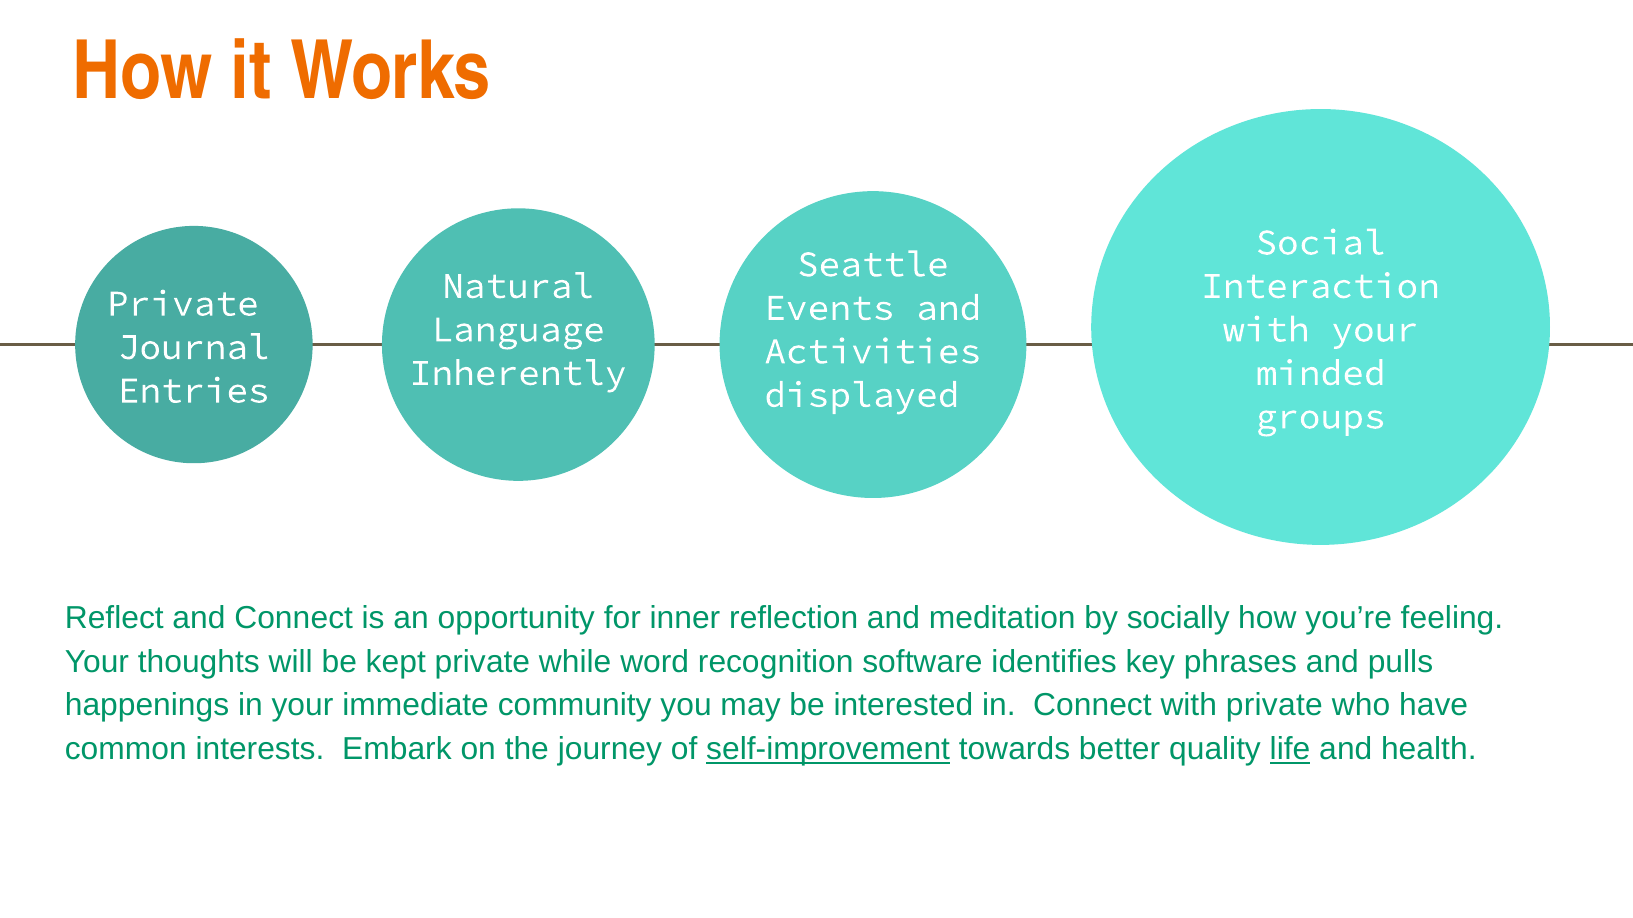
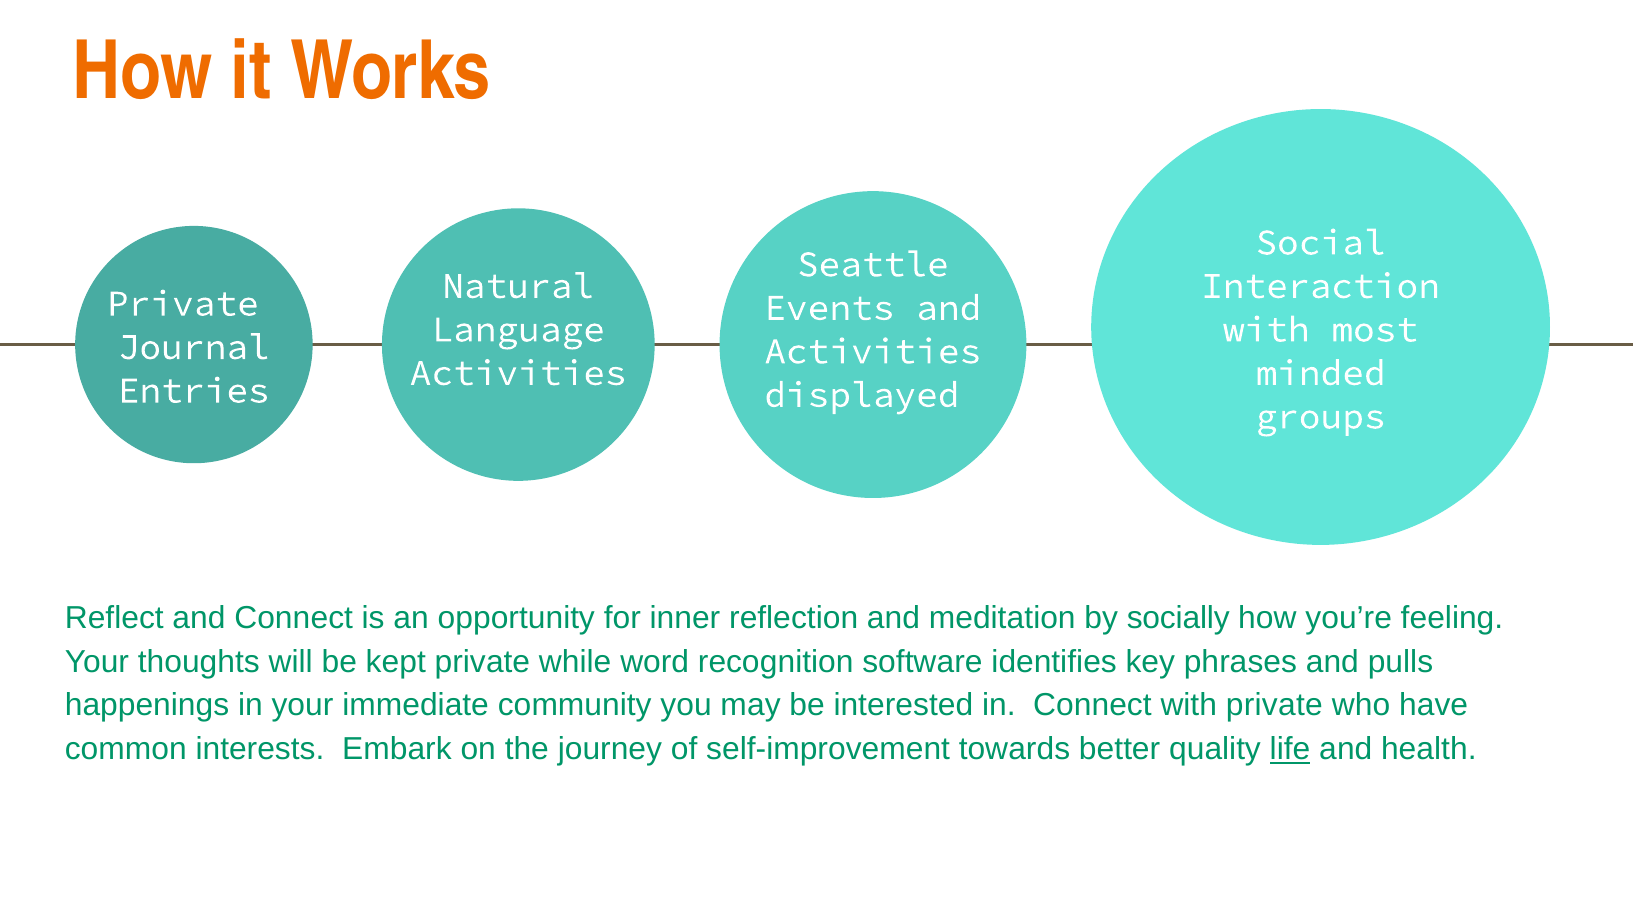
with your: your -> most (1375, 330)
Inherently: Inherently -> Activities (518, 373)
self-improvement underline: present -> none (828, 750)
